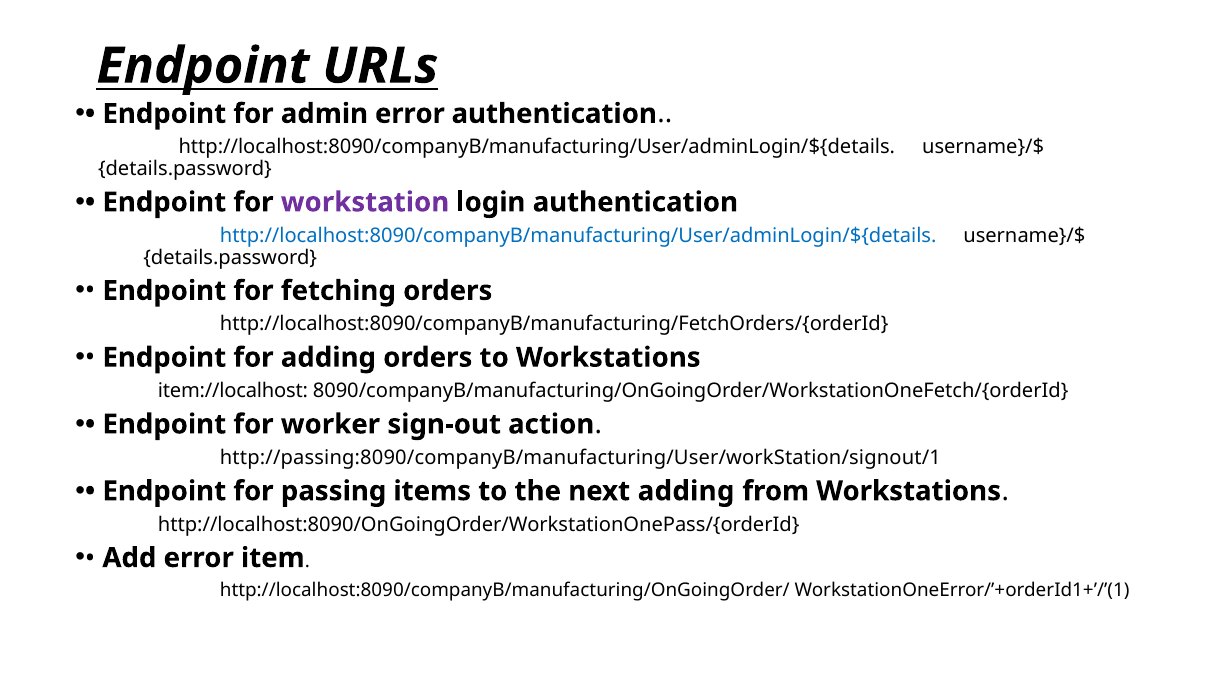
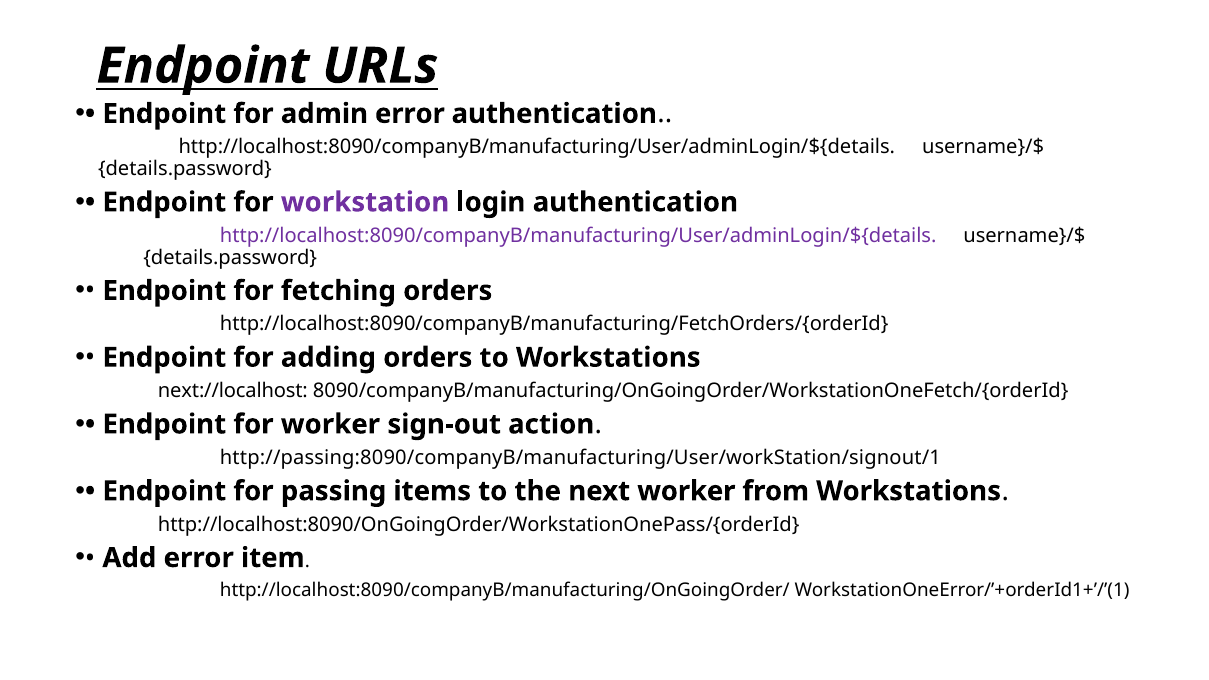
http://localhost:8090/companyB/manufacturing/User/adminLogin/${details colour: blue -> purple (578, 236)
item://localhost: item://localhost -> next://localhost (233, 391)
next adding: adding -> worker (686, 491)
